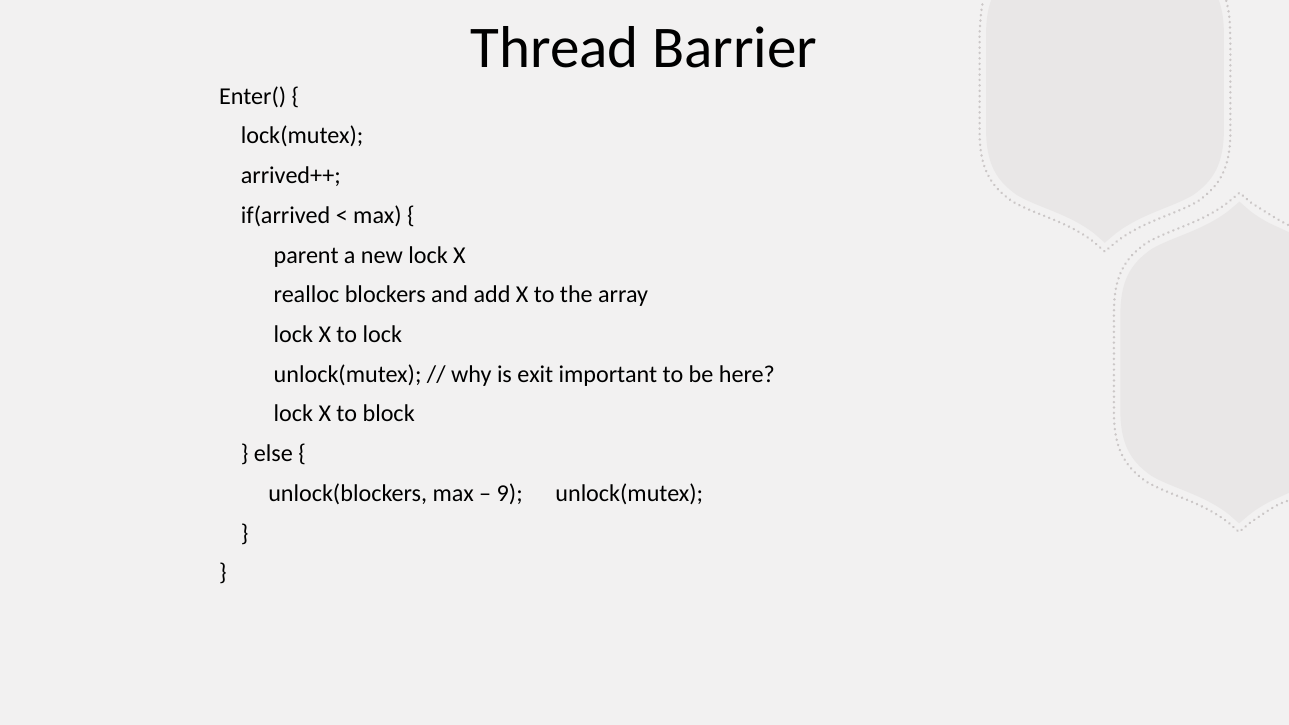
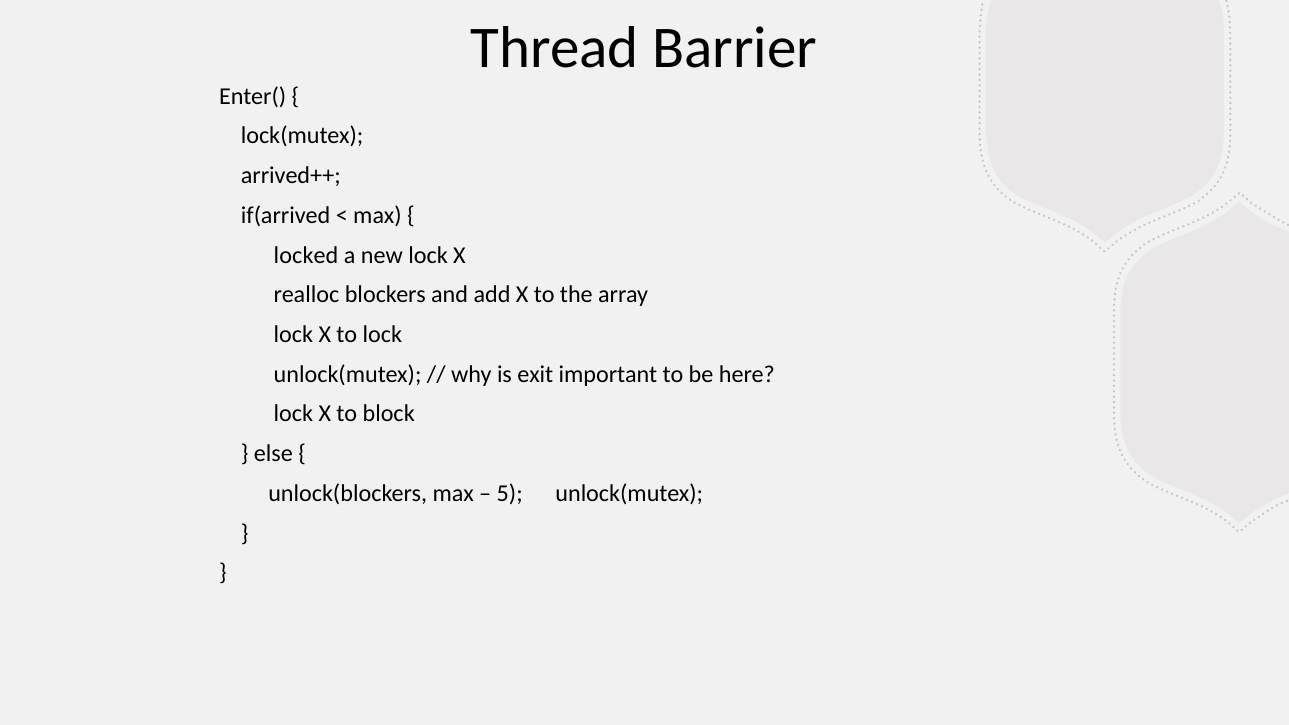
parent: parent -> locked (306, 255)
9: 9 -> 5 (510, 494)
